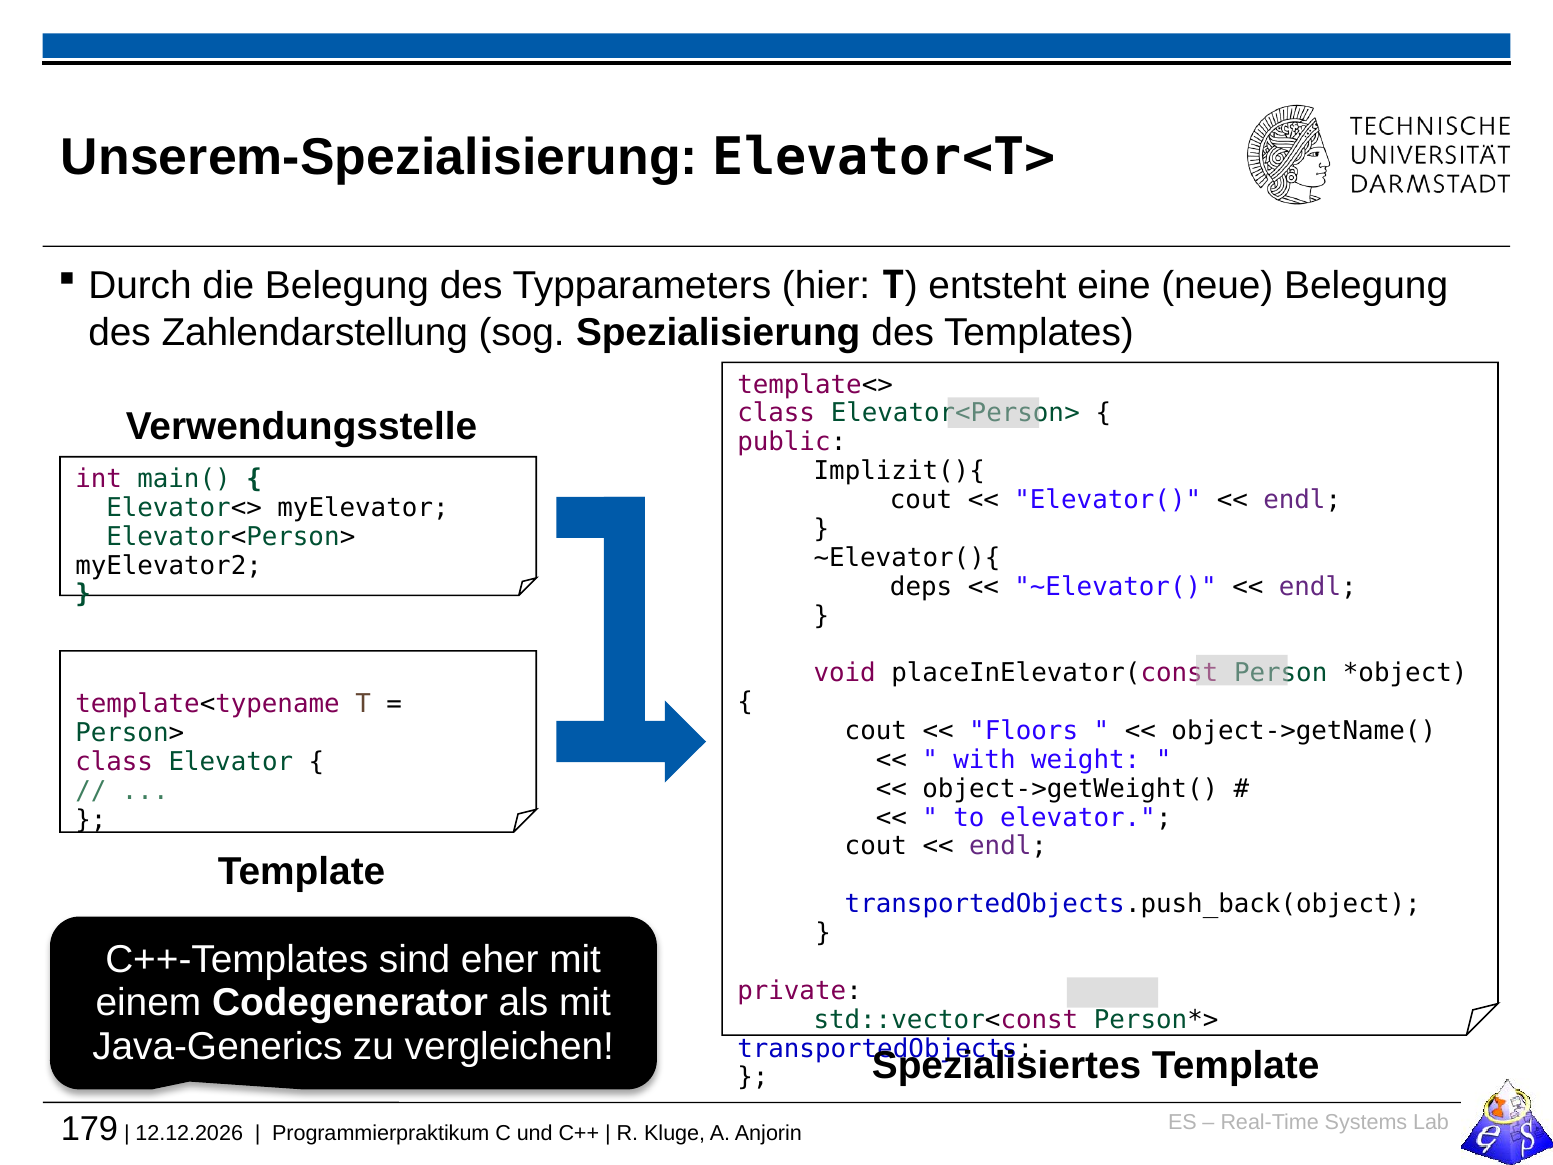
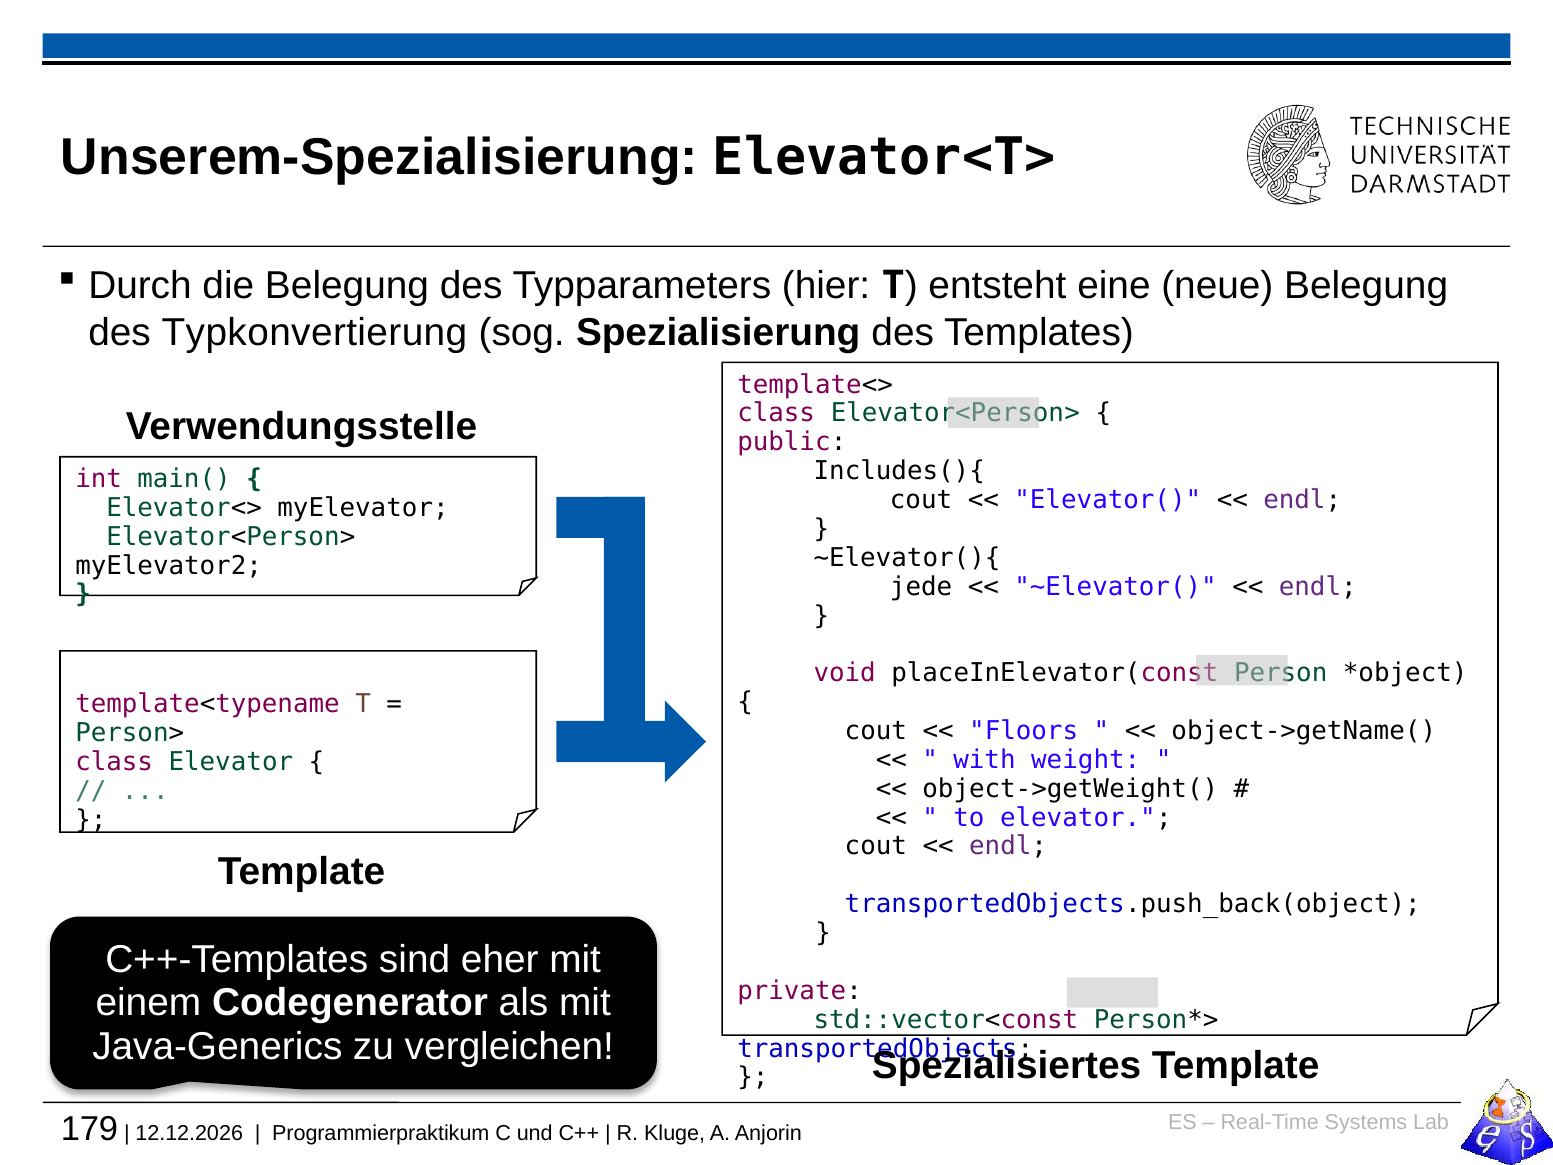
Zahlendarstellung: Zahlendarstellung -> Typkonvertierung (314, 332)
Implizit(){: Implizit(){ -> Includes(){ (899, 471)
deps: deps -> jede (921, 586)
